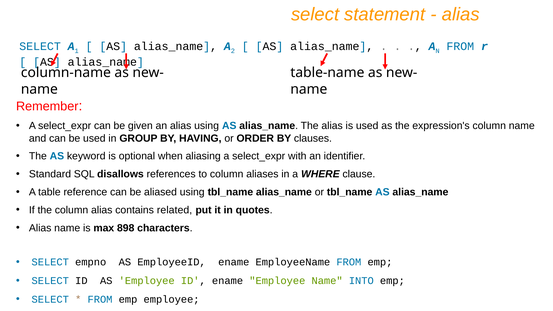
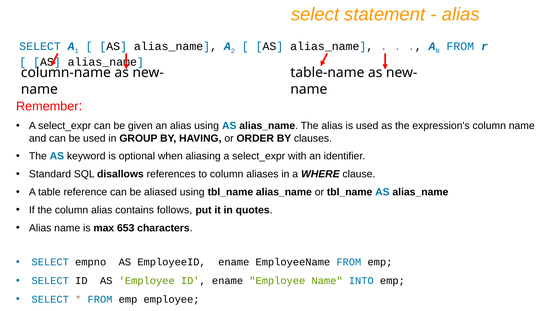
related: related -> follows (175, 210)
898: 898 -> 653 (126, 228)
